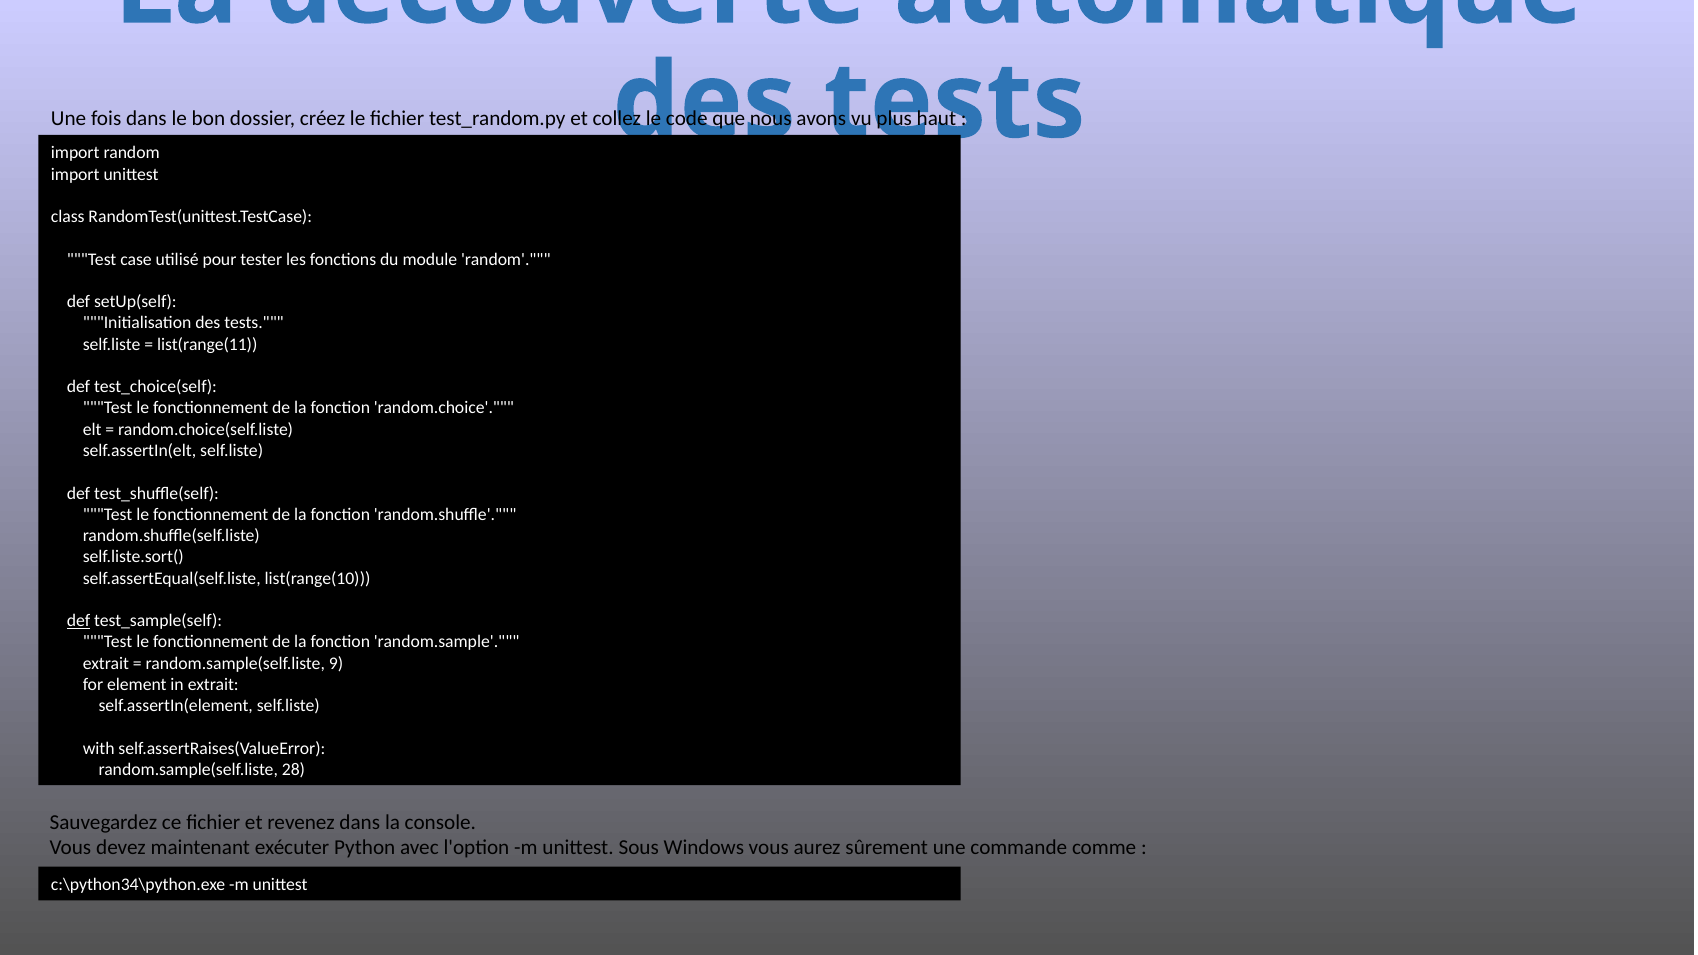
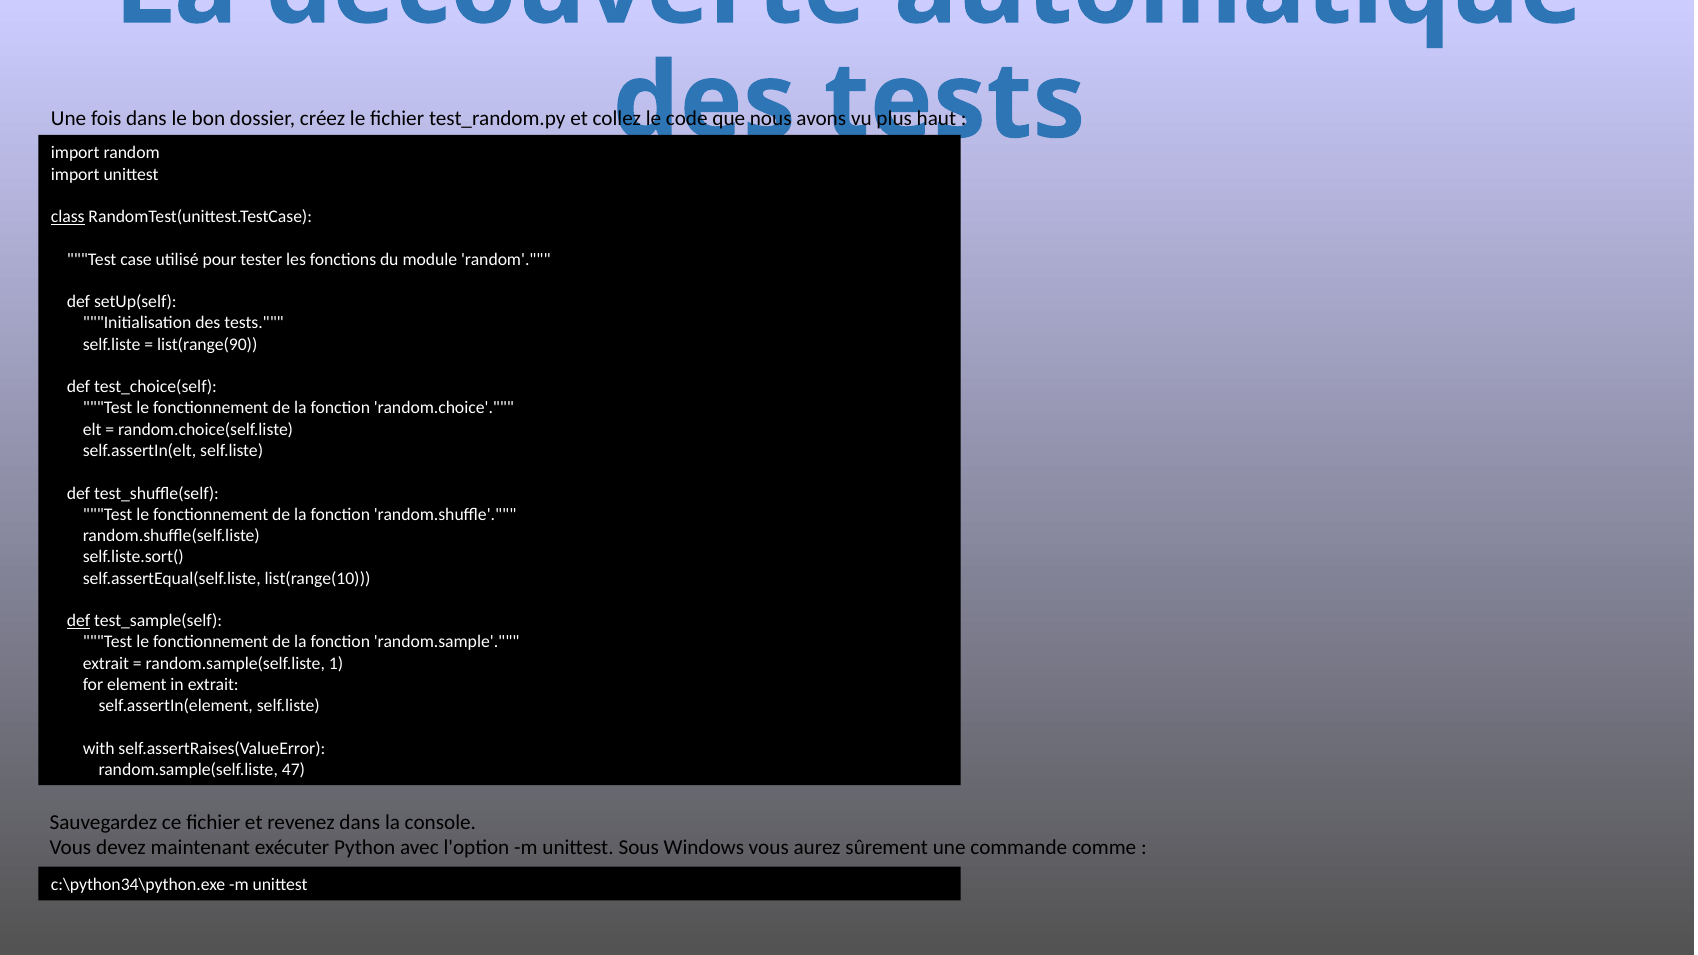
class underline: none -> present (68, 217)
list(range(11: list(range(11 -> list(range(90 (207, 344)
9: 9 -> 1 (336, 663)
28: 28 -> 47 (293, 770)
